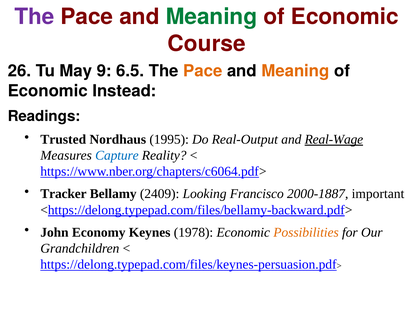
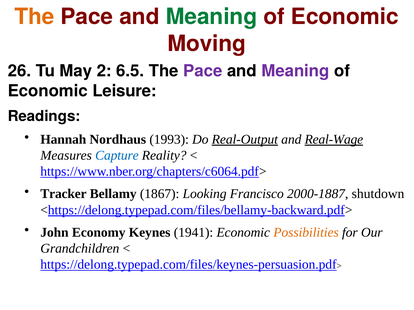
The colour: purple -> orange (34, 17)
Course: Course -> Moving (207, 44)
9: 9 -> 2 (104, 71)
Pace colour: orange -> purple (203, 71)
Meaning colour: orange -> purple (295, 71)
Instead: Instead -> Leisure (125, 91)
Trusted: Trusted -> Hannah (63, 140)
1995: 1995 -> 1993 (169, 140)
Real-Output underline: none -> present (245, 140)
2409: 2409 -> 1867 (160, 194)
important: important -> shutdown (378, 194)
1978: 1978 -> 1941 (193, 233)
